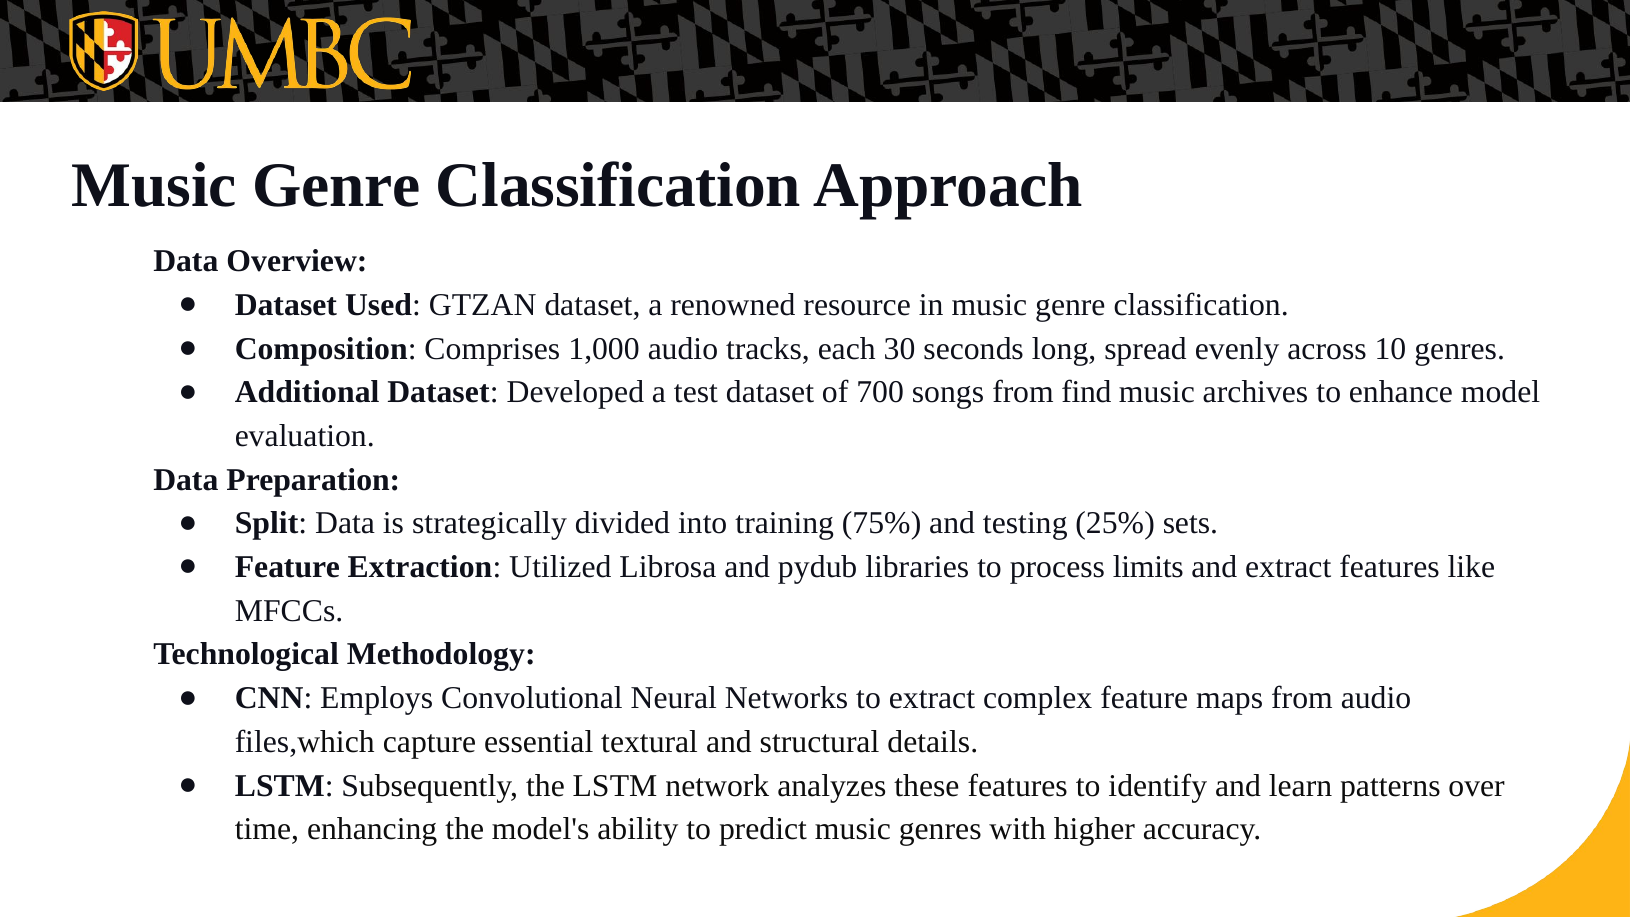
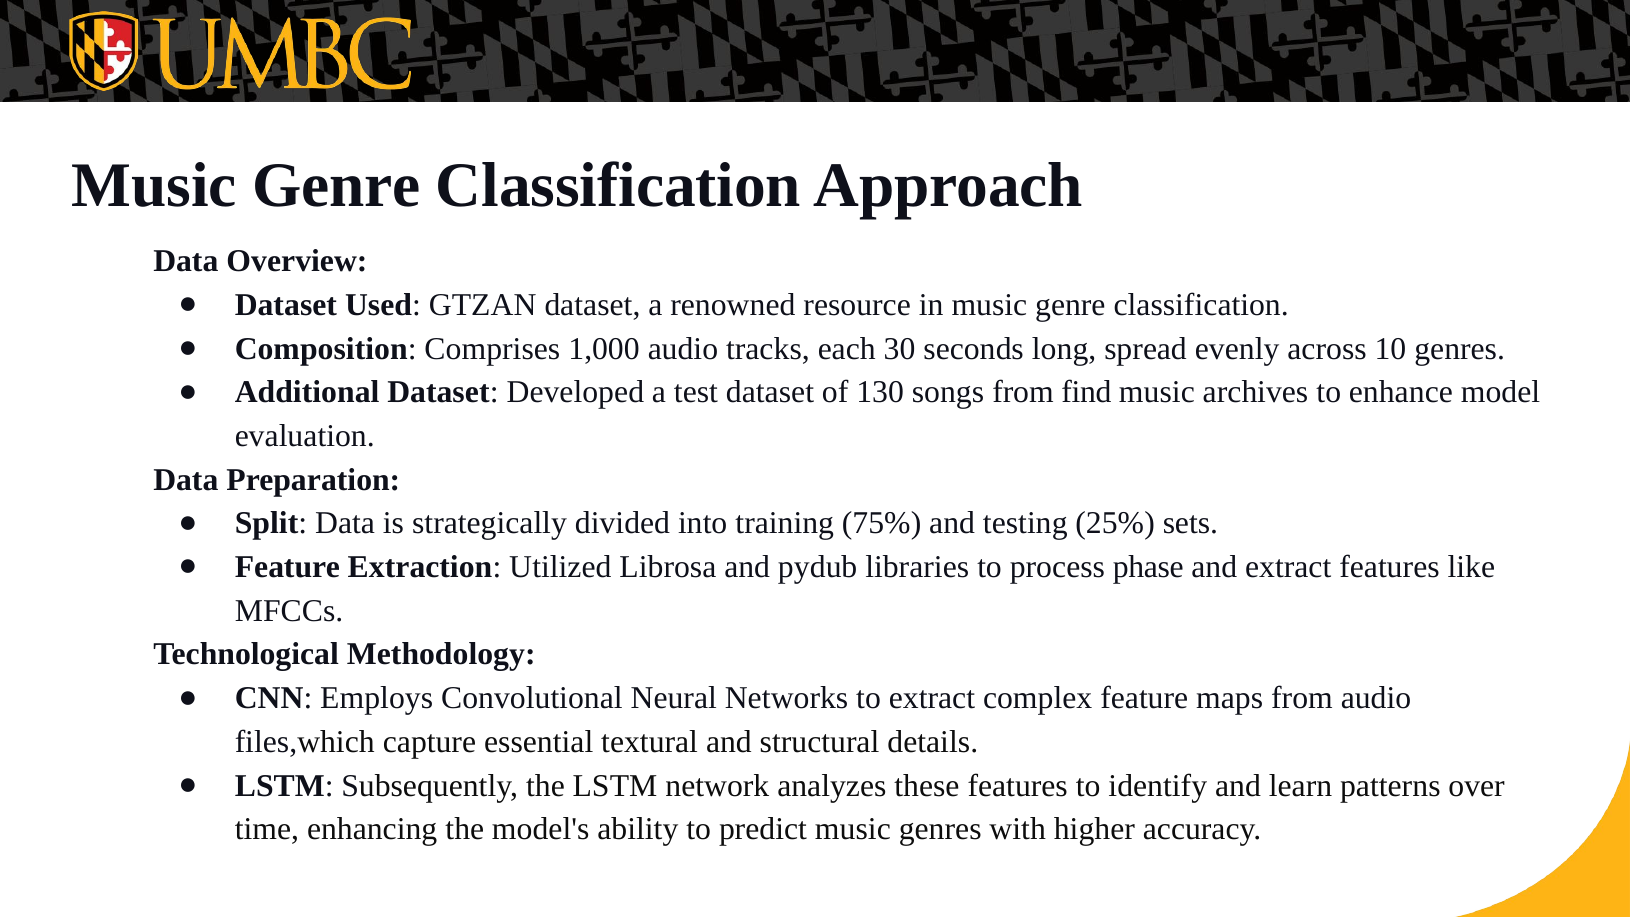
700: 700 -> 130 (880, 392)
limits: limits -> phase (1148, 567)
